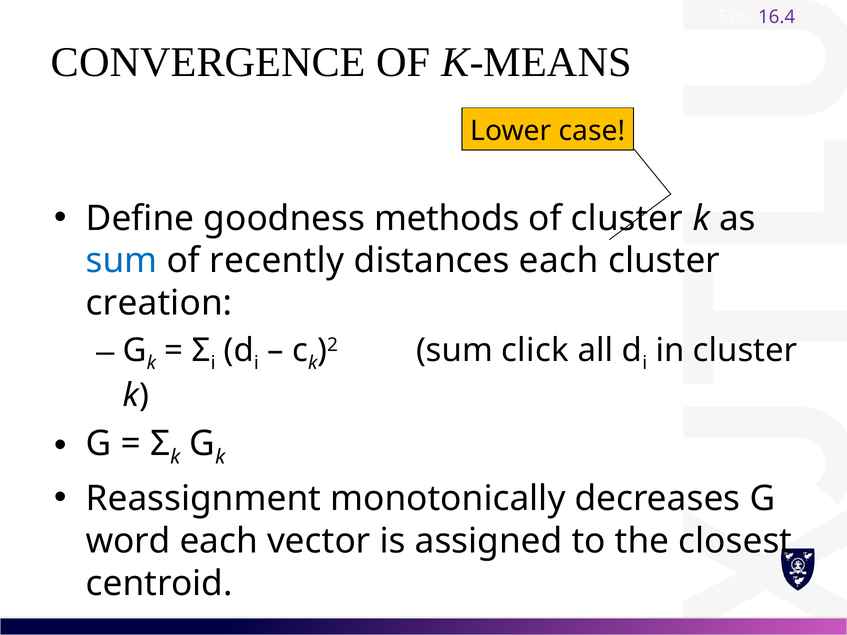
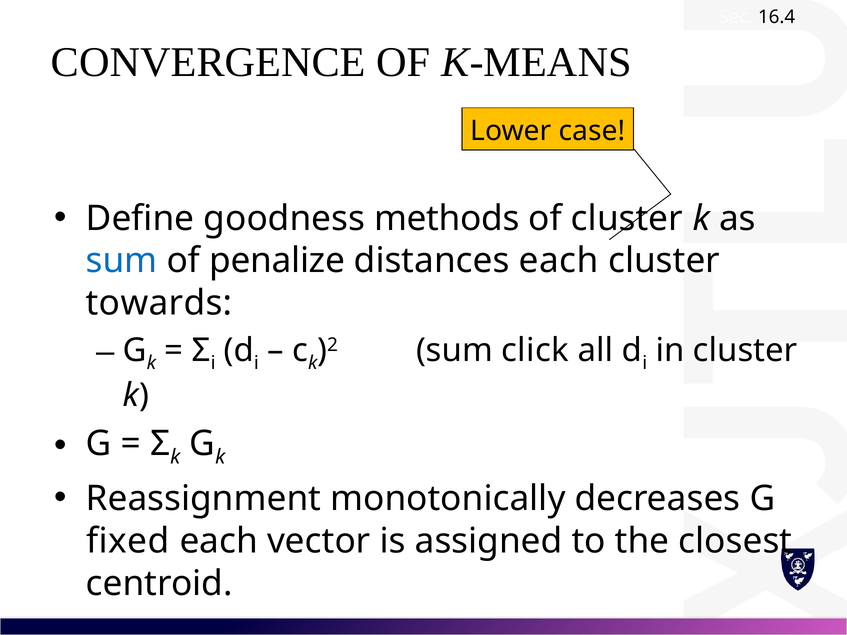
16.4 colour: purple -> black (777, 17)
recently: recently -> penalize (277, 261)
creation: creation -> towards (159, 303)
word: word -> fixed (128, 541)
